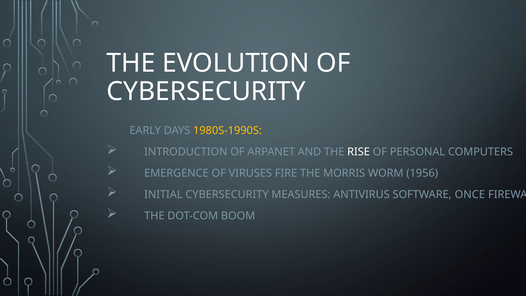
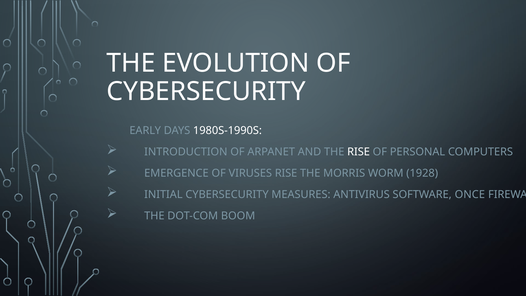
1980S-1990S colour: yellow -> white (227, 131)
VIRUSES FIRE: FIRE -> RISE (286, 173)
1956: 1956 -> 1928 (422, 173)
